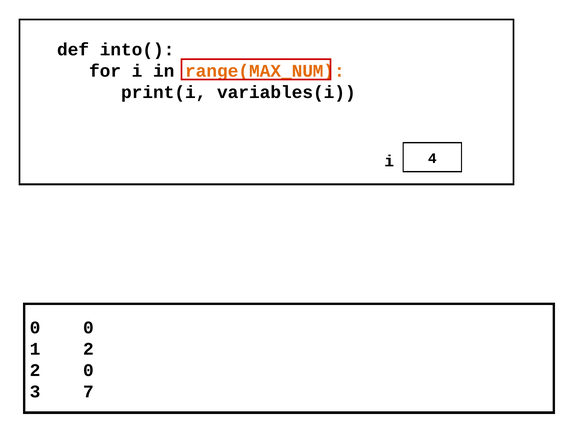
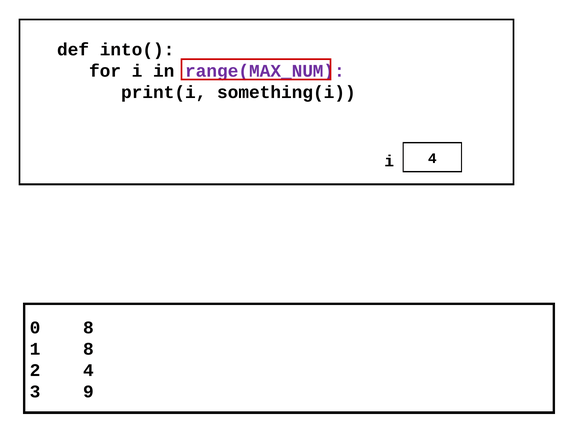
range(MAX_NUM colour: orange -> purple (265, 71)
variables(i: variables(i -> something(i (286, 92)
0 0: 0 -> 8 (89, 328)
1 2: 2 -> 8 (89, 349)
2 0: 0 -> 4 (89, 370)
7: 7 -> 9 (89, 392)
